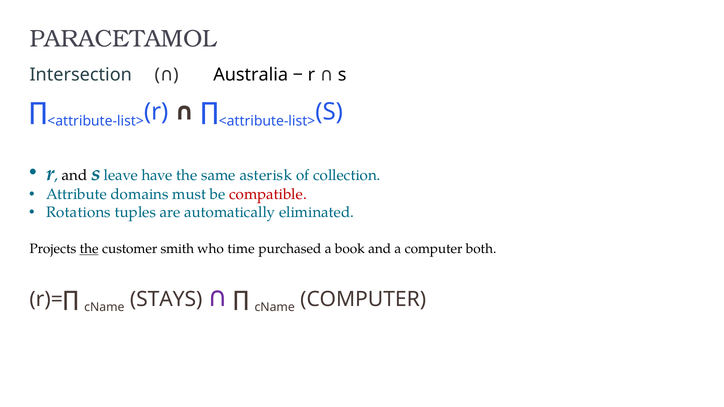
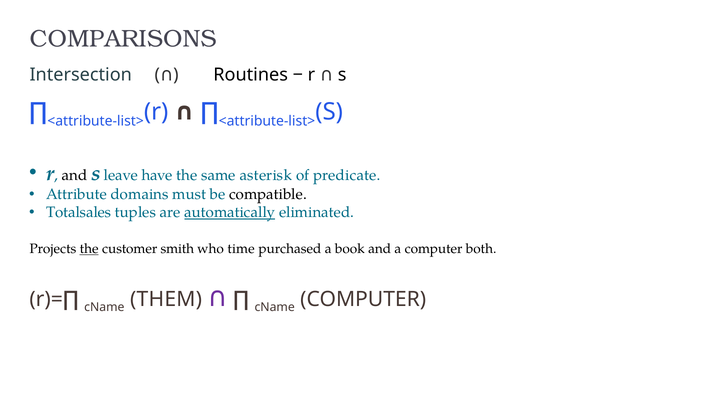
PARACETAMOL: PARACETAMOL -> COMPARISONS (123, 39)
Australia: Australia -> Routines (251, 75)
collection: collection -> predicate (347, 175)
compatible colour: red -> black (268, 194)
Rotations: Rotations -> Totalsales (79, 213)
automatically underline: none -> present (230, 213)
STAYS: STAYS -> THEM (166, 299)
